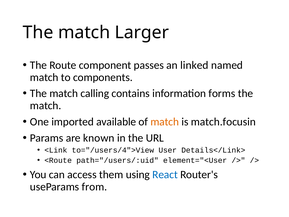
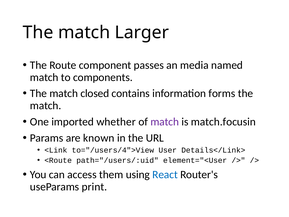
linked: linked -> media (194, 65)
calling: calling -> closed (95, 93)
available: available -> whether (116, 122)
match colour: orange -> purple (165, 122)
from: from -> print (94, 186)
